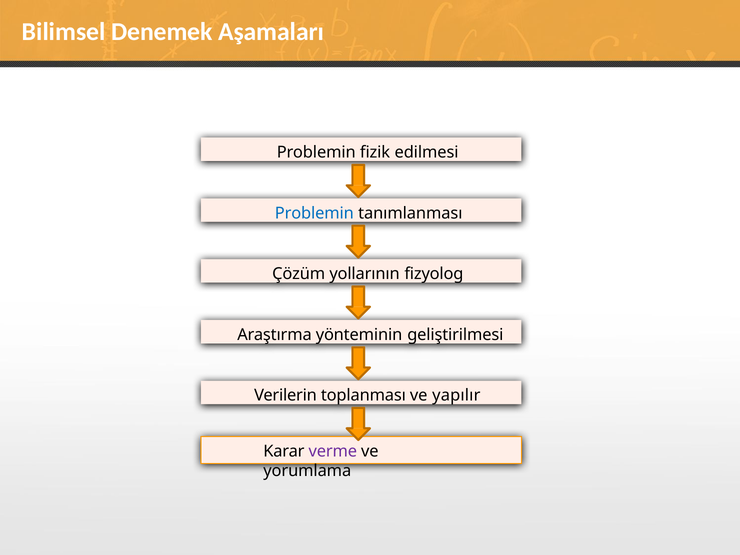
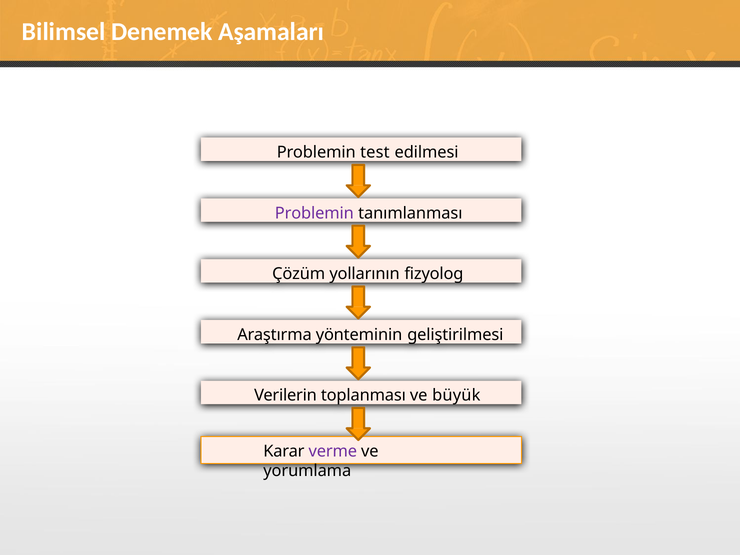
fizik: fizik -> test (375, 152)
Problemin colour: blue -> purple (314, 213)
yapılır: yapılır -> büyük (456, 396)
